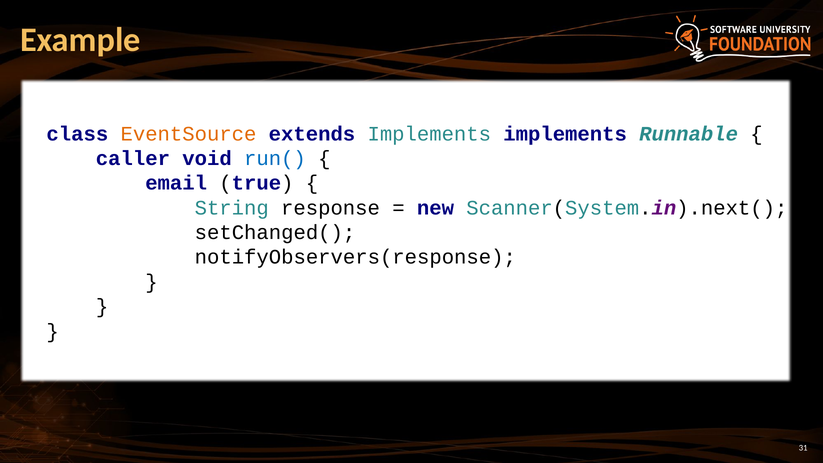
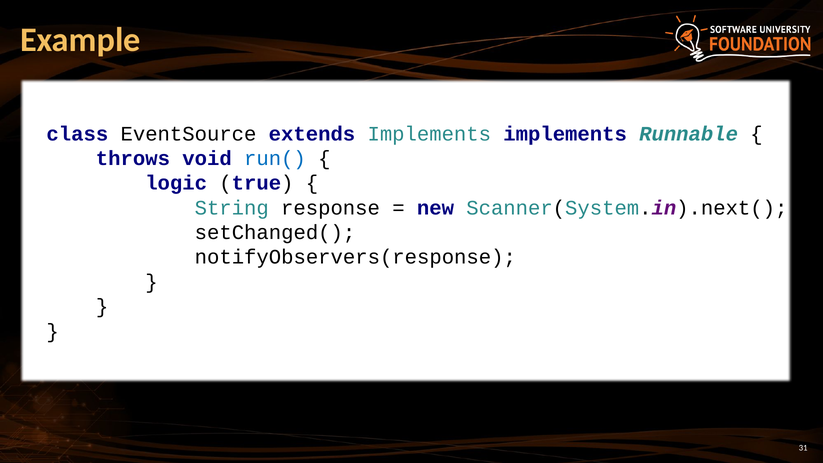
EventSource colour: orange -> black (189, 134)
caller: caller -> throws (133, 158)
email: email -> logic (176, 183)
